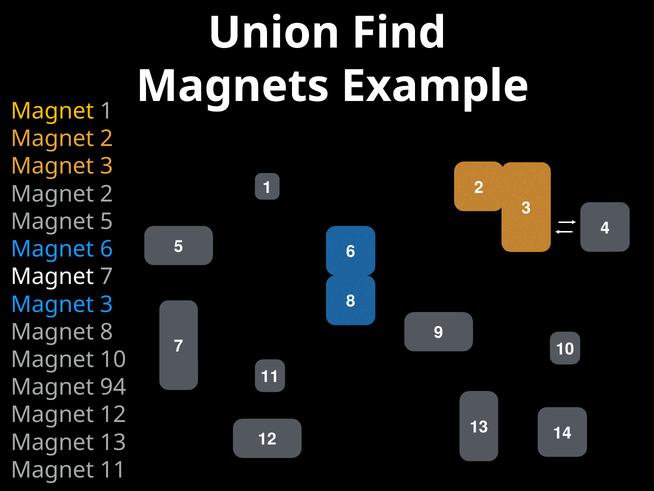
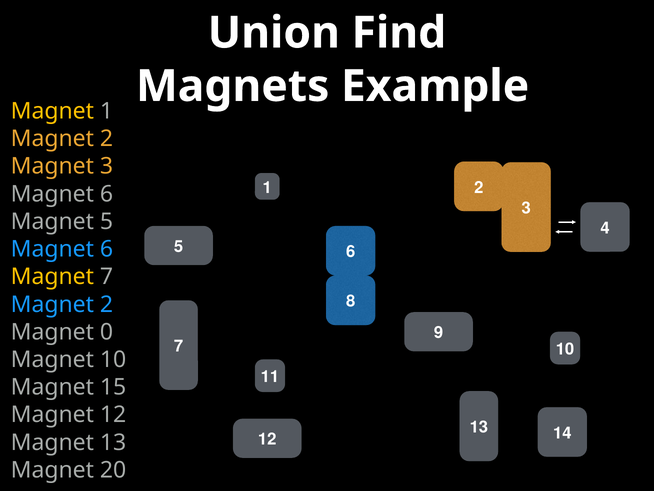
2: 2 -> 6 (107, 194)
Magnet colour: white -> yellow (52, 277)
3: 3 -> 2 (107, 304)
Magnet 8: 8 -> 0 (107, 332)
94: 94 -> 15 (113, 387)
Magnet 11: 11 -> 20 (113, 470)
